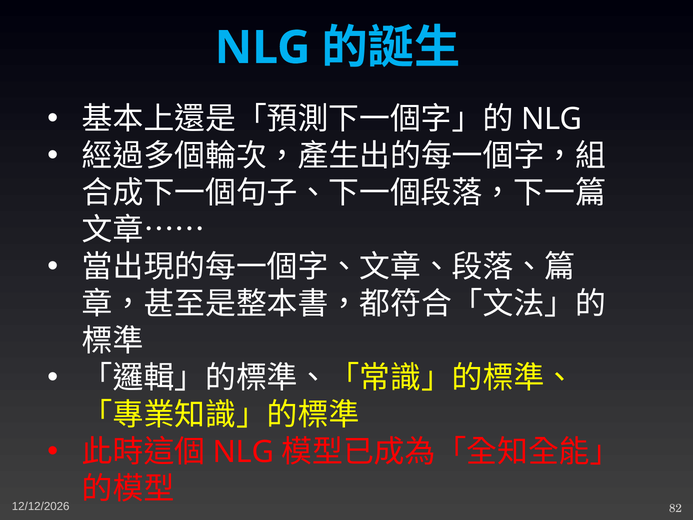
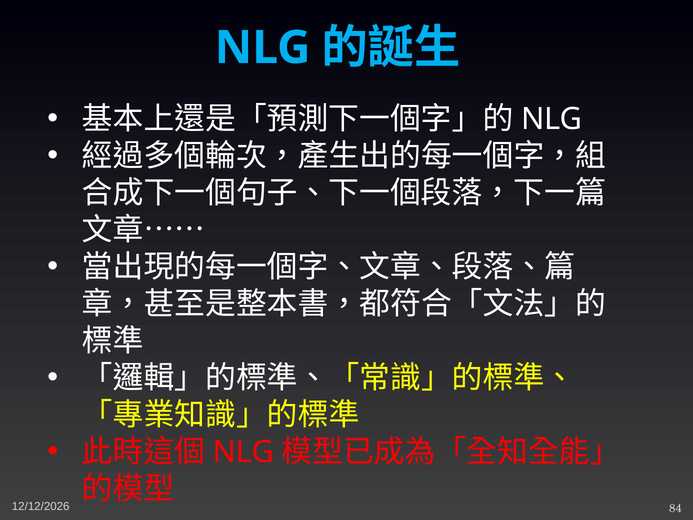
82: 82 -> 84 (675, 508)
